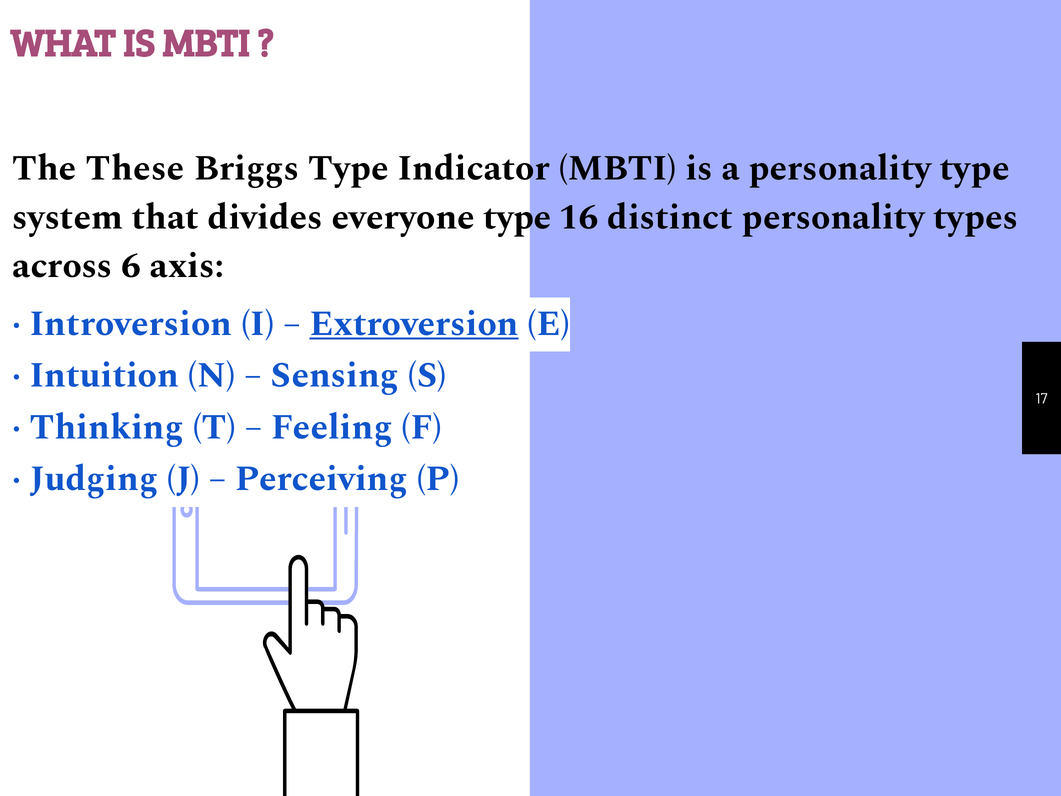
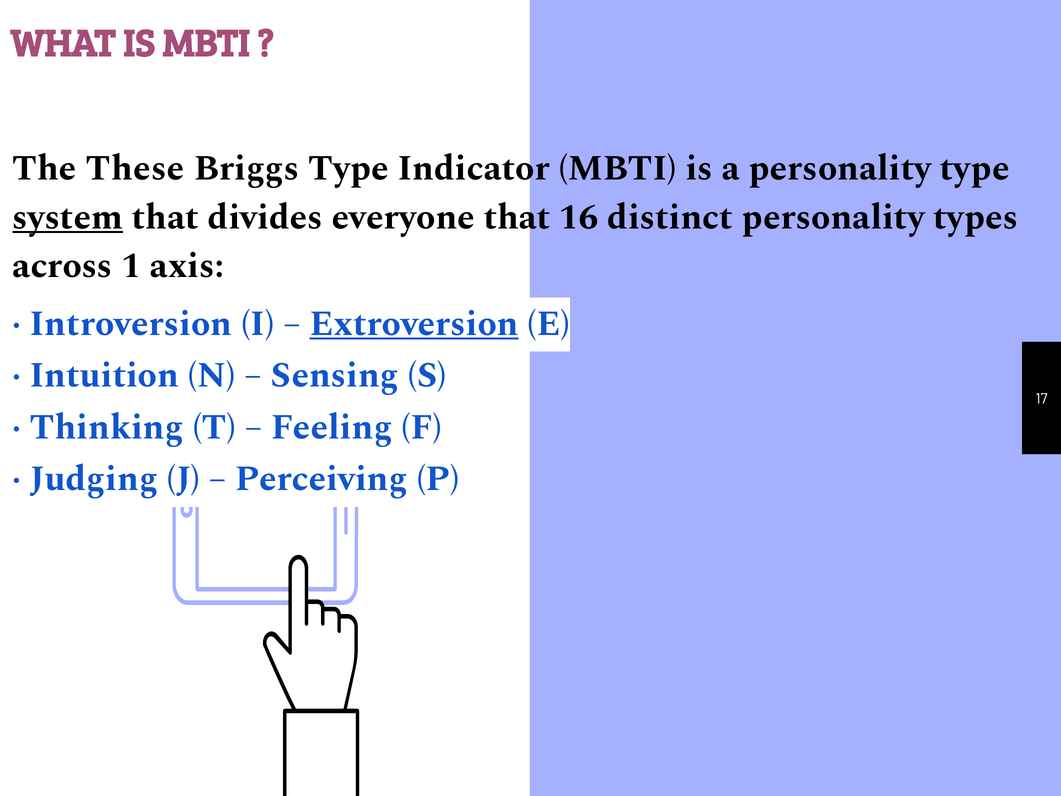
system underline: none -> present (68, 217)
everyone type: type -> that (517, 217)
6: 6 -> 1 (131, 266)
